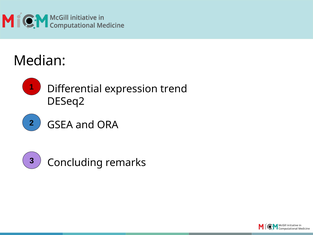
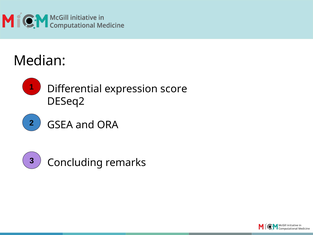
trend: trend -> score (174, 89)
